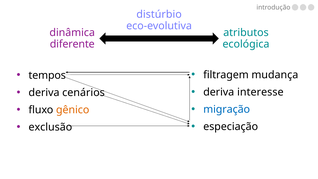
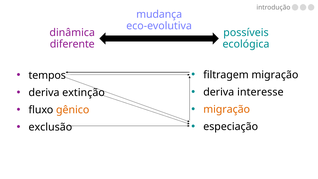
distúrbio: distúrbio -> mudança (159, 14)
atributos: atributos -> possíveis (246, 33)
filtragem mudança: mudança -> migração (275, 75)
cenários: cenários -> extinção (84, 93)
migração colour: blue -> orange (227, 109)
